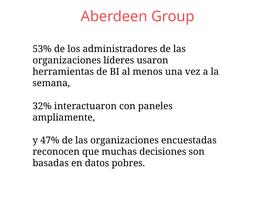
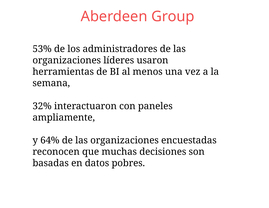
47%: 47% -> 64% (50, 140)
